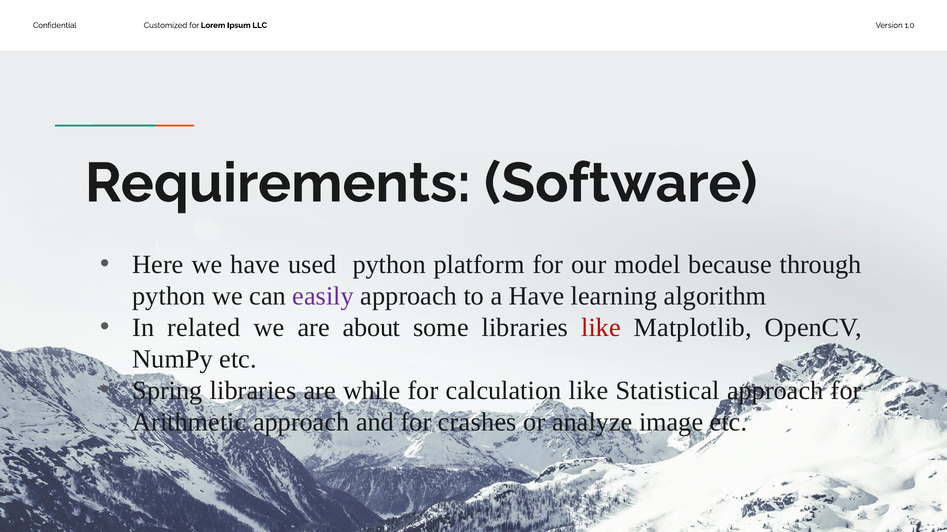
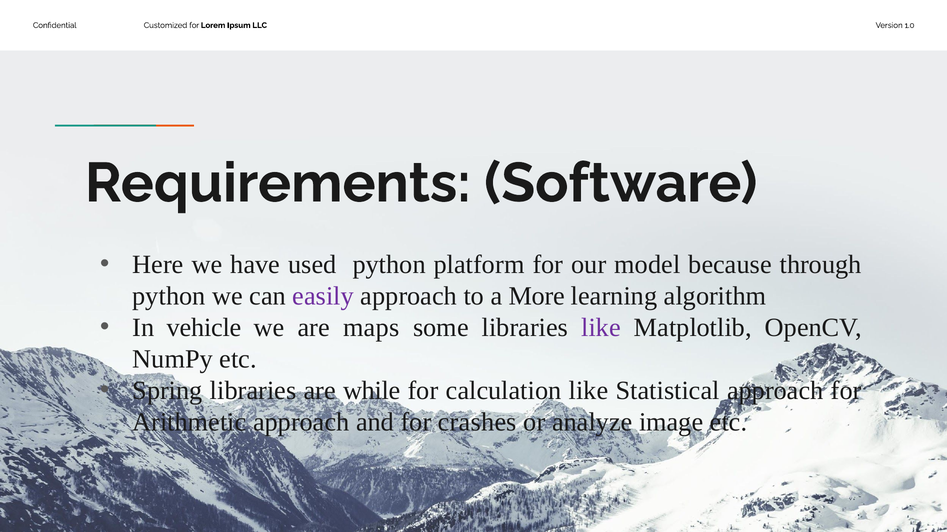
a Have: Have -> More (537, 296)
related: related -> vehicle (204, 328)
about: about -> maps (371, 328)
like colour: red -> purple (601, 328)
